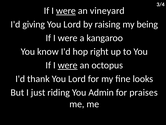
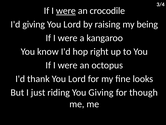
vineyard: vineyard -> crocodile (107, 11)
were underline: present -> none (68, 65)
You Admin: Admin -> Giving (101, 92)
praises: praises -> though (144, 92)
